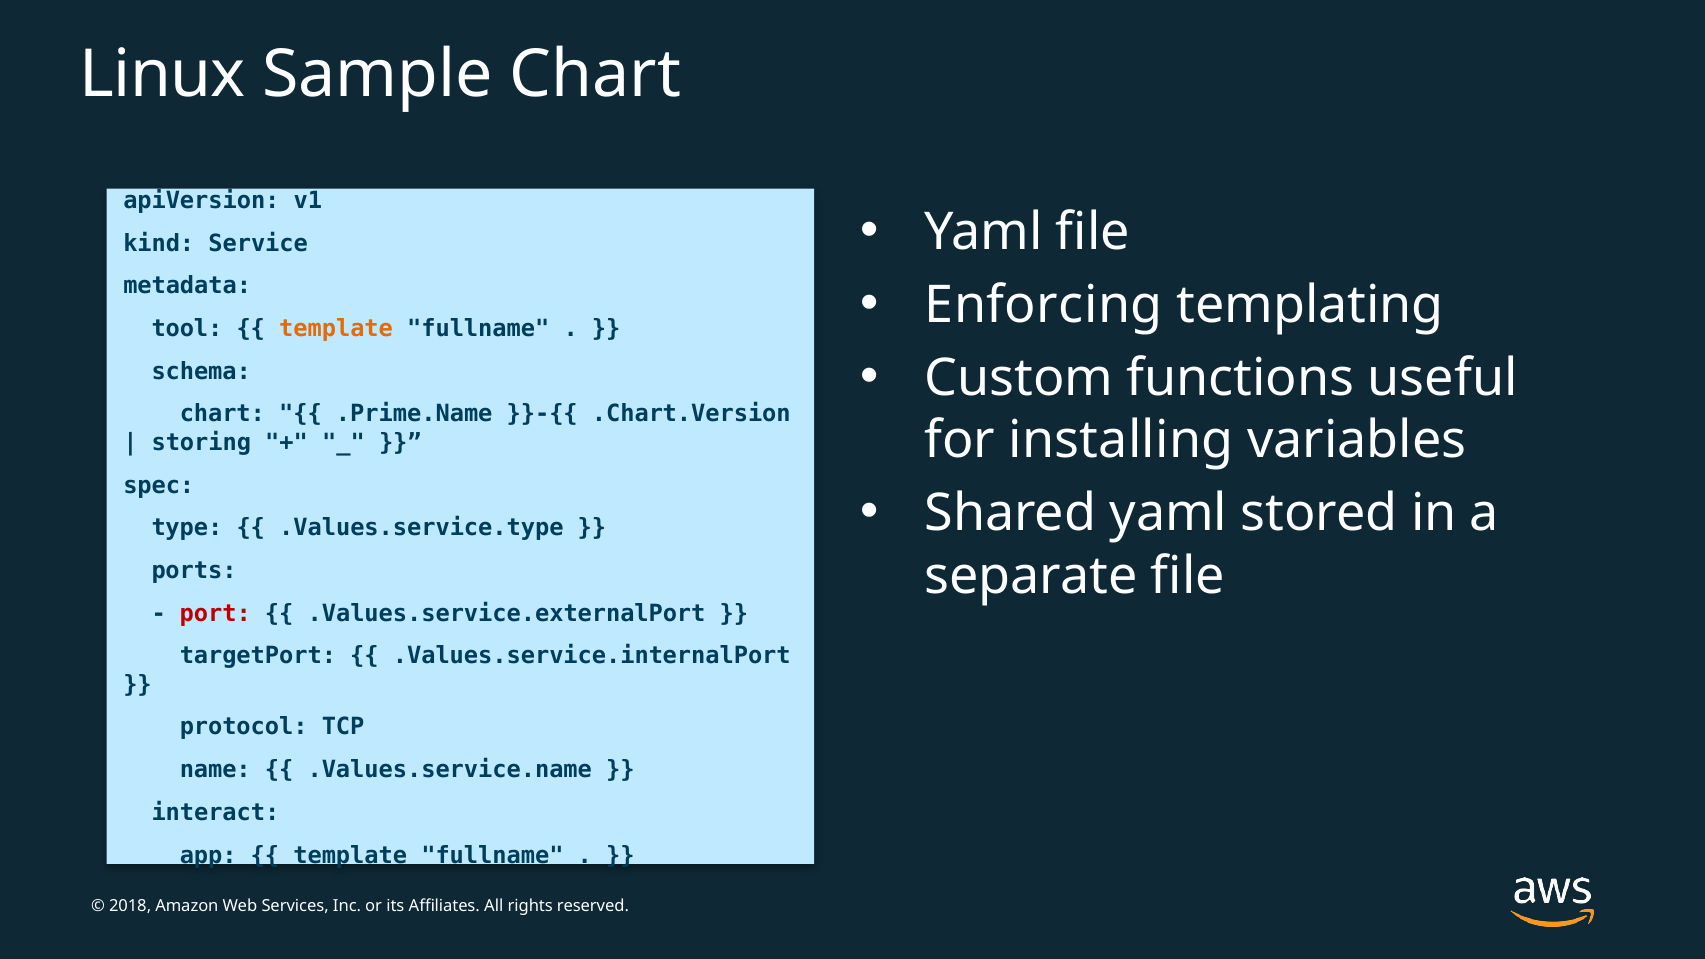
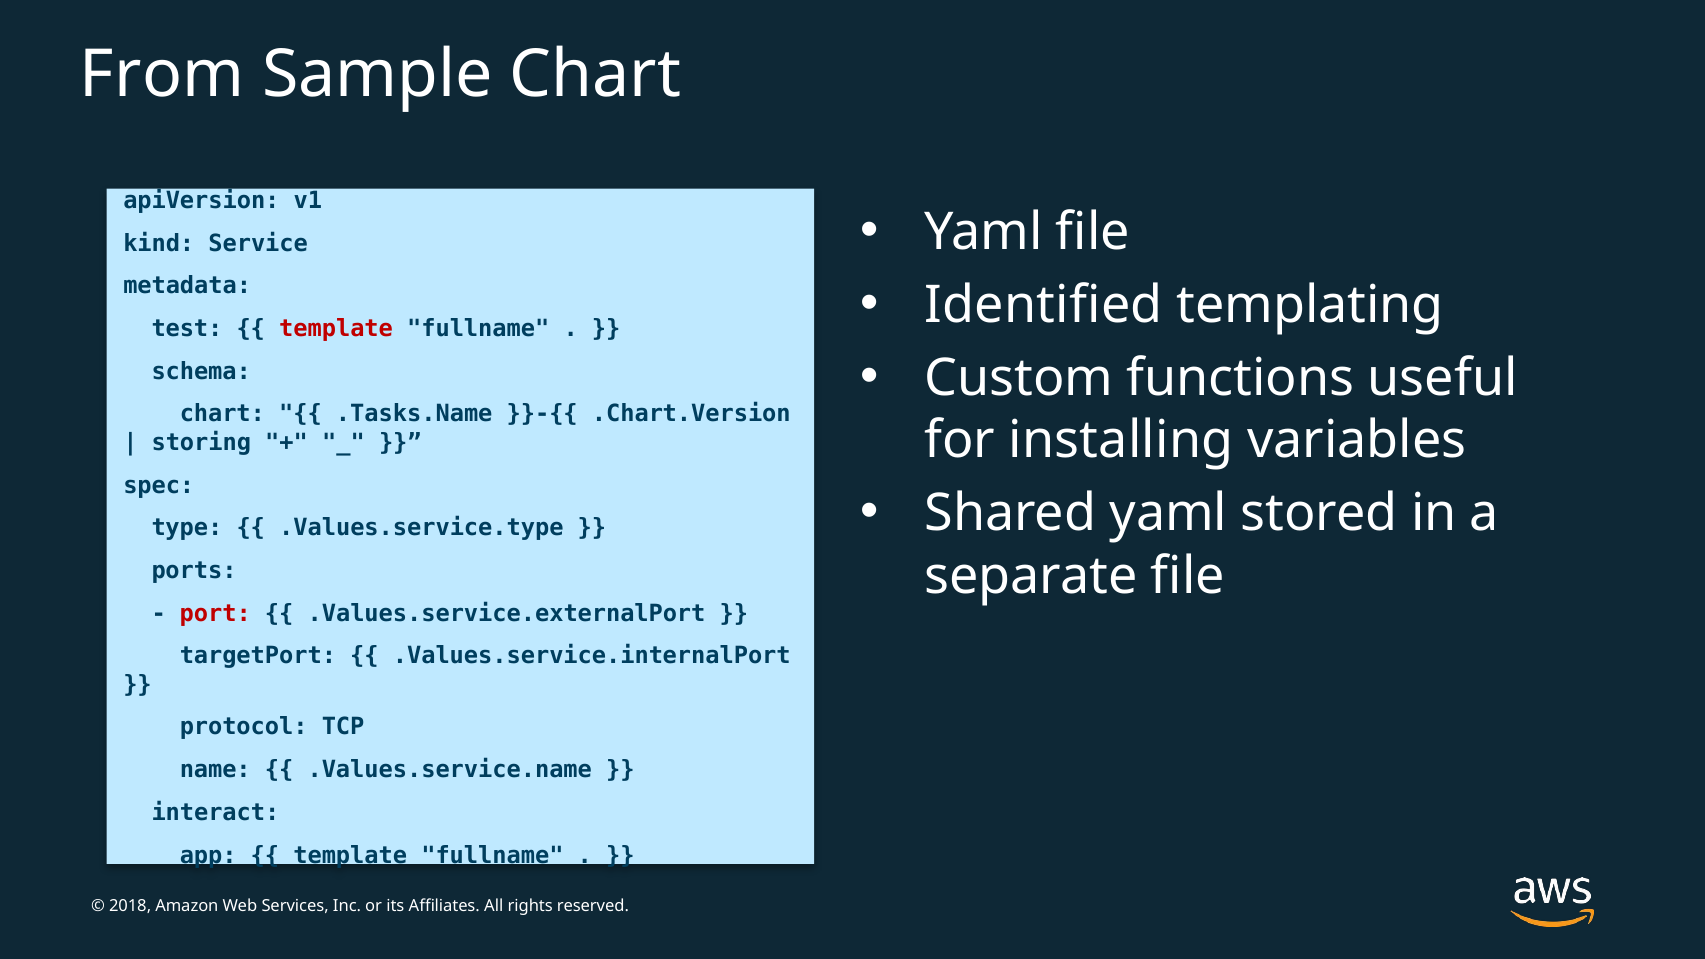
Linux: Linux -> From (162, 74)
Enforcing: Enforcing -> Identified (1044, 305)
tool: tool -> test (187, 329)
template colour: orange -> red (336, 329)
.Prime.Name: .Prime.Name -> .Tasks.Name (414, 414)
